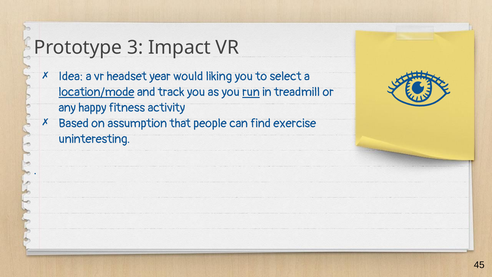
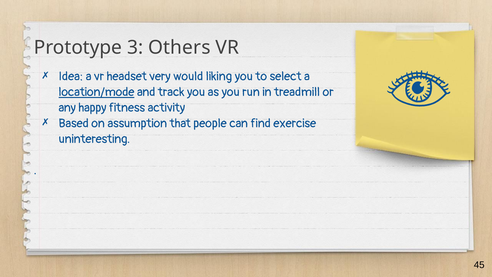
Impact: Impact -> Others (179, 47)
year: year -> very (160, 76)
run underline: present -> none (251, 92)
